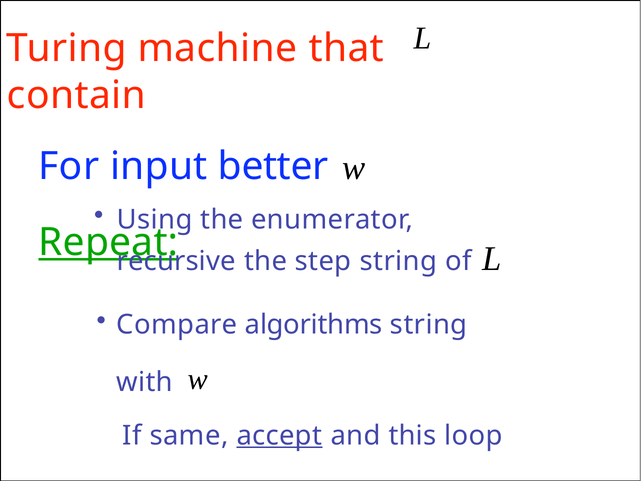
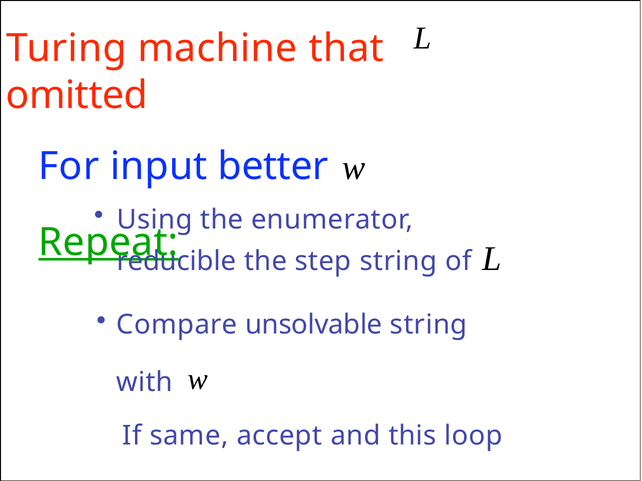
contain: contain -> omitted (77, 95)
recursive: recursive -> reducible (176, 262)
algorithms: algorithms -> unsolvable (314, 325)
accept underline: present -> none (279, 436)
